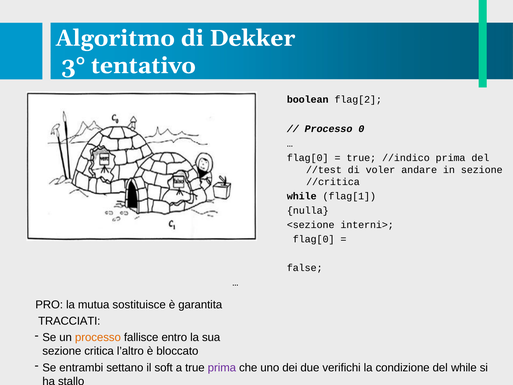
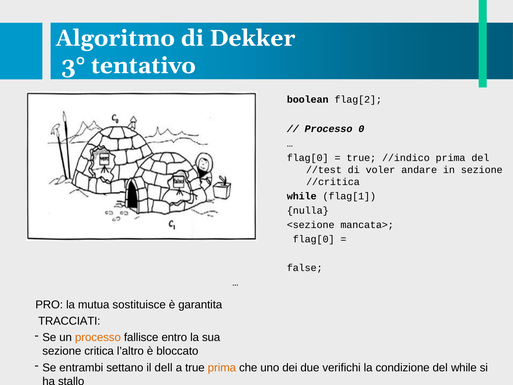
interni>: interni> -> mancata> (367, 225)
soft: soft -> dell (164, 367)
prima colour: purple -> orange (222, 367)
